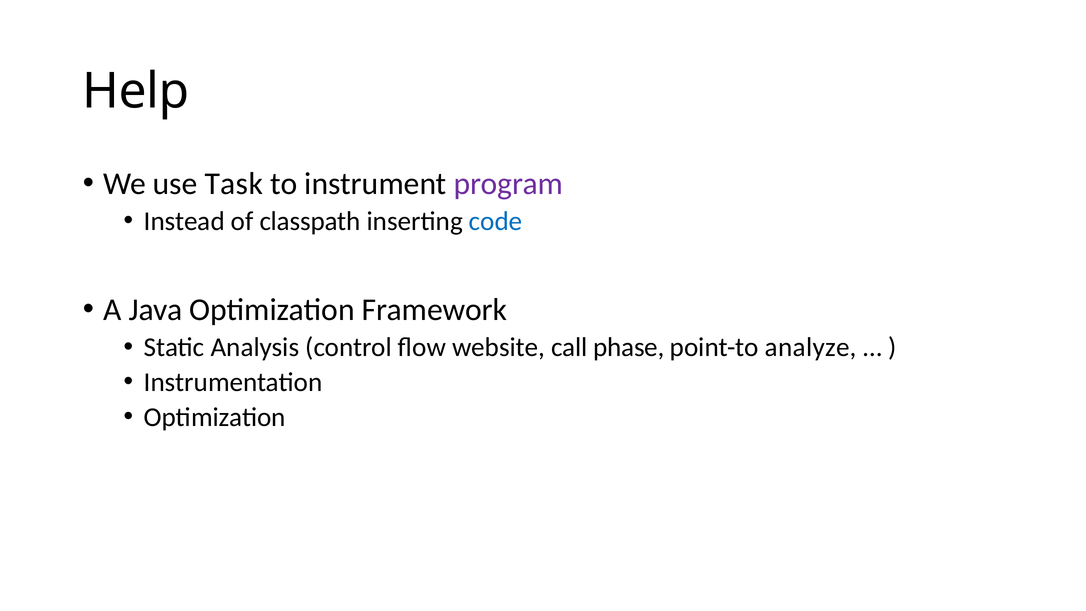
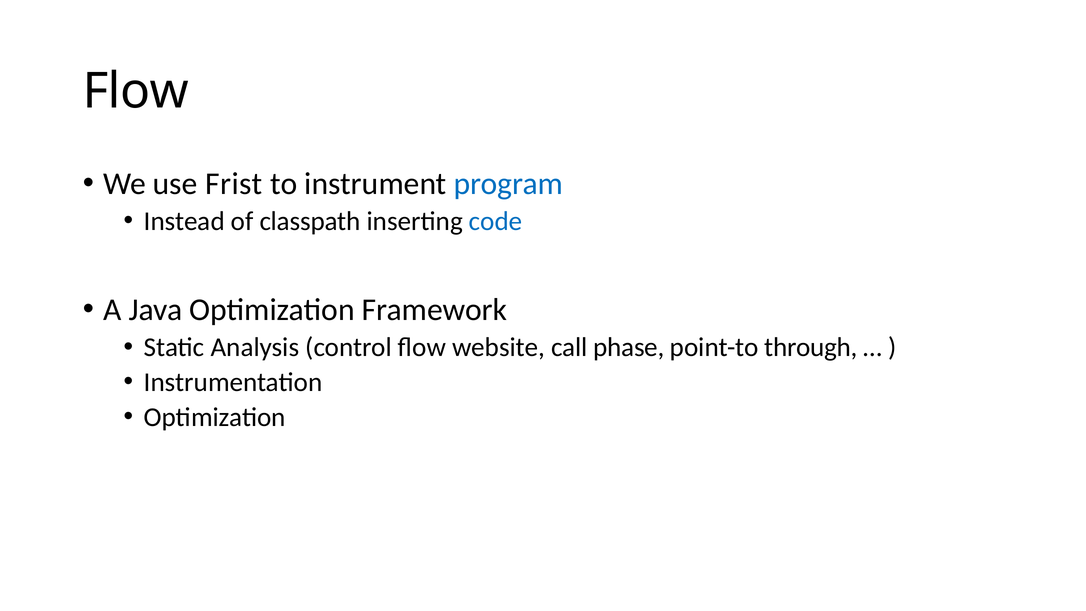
Help: Help -> Flow (136, 91)
Task: Task -> Frist (234, 184)
program colour: purple -> blue (508, 184)
analyze: analyze -> through (811, 347)
